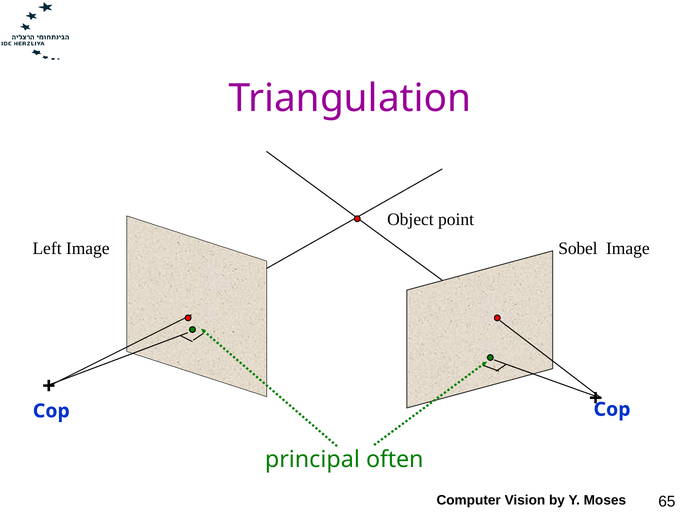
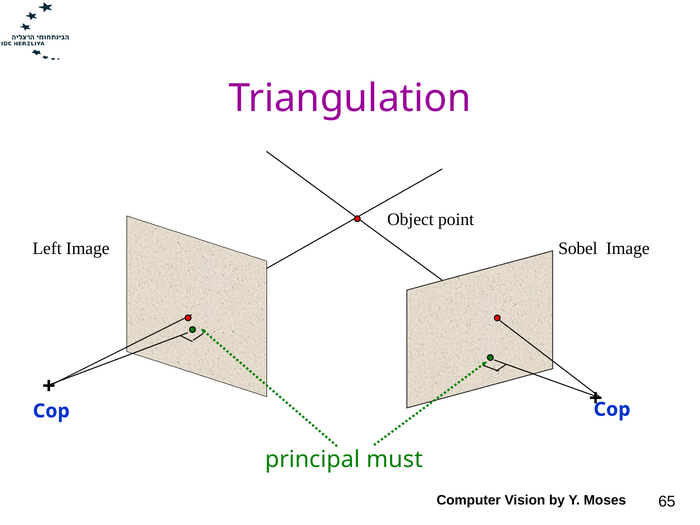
often: often -> must (395, 459)
